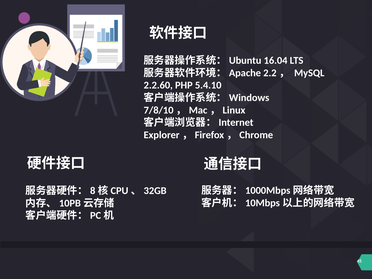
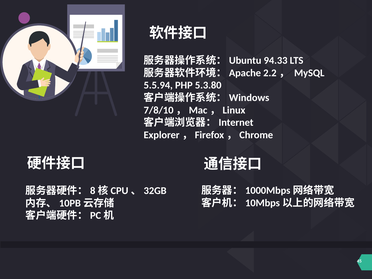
16.04: 16.04 -> 94.33 (276, 61)
2.2.60: 2.2.60 -> 5.5.94 (158, 85)
5.4.10: 5.4.10 -> 5.3.80 (208, 85)
